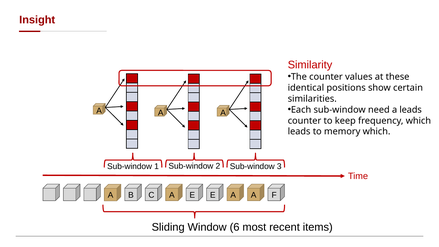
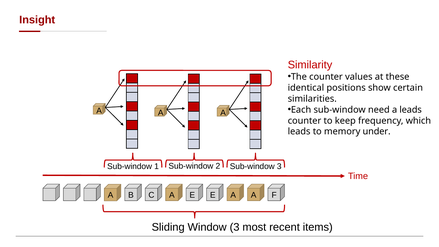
memory which: which -> under (377, 132)
Window 6: 6 -> 3 (235, 227)
